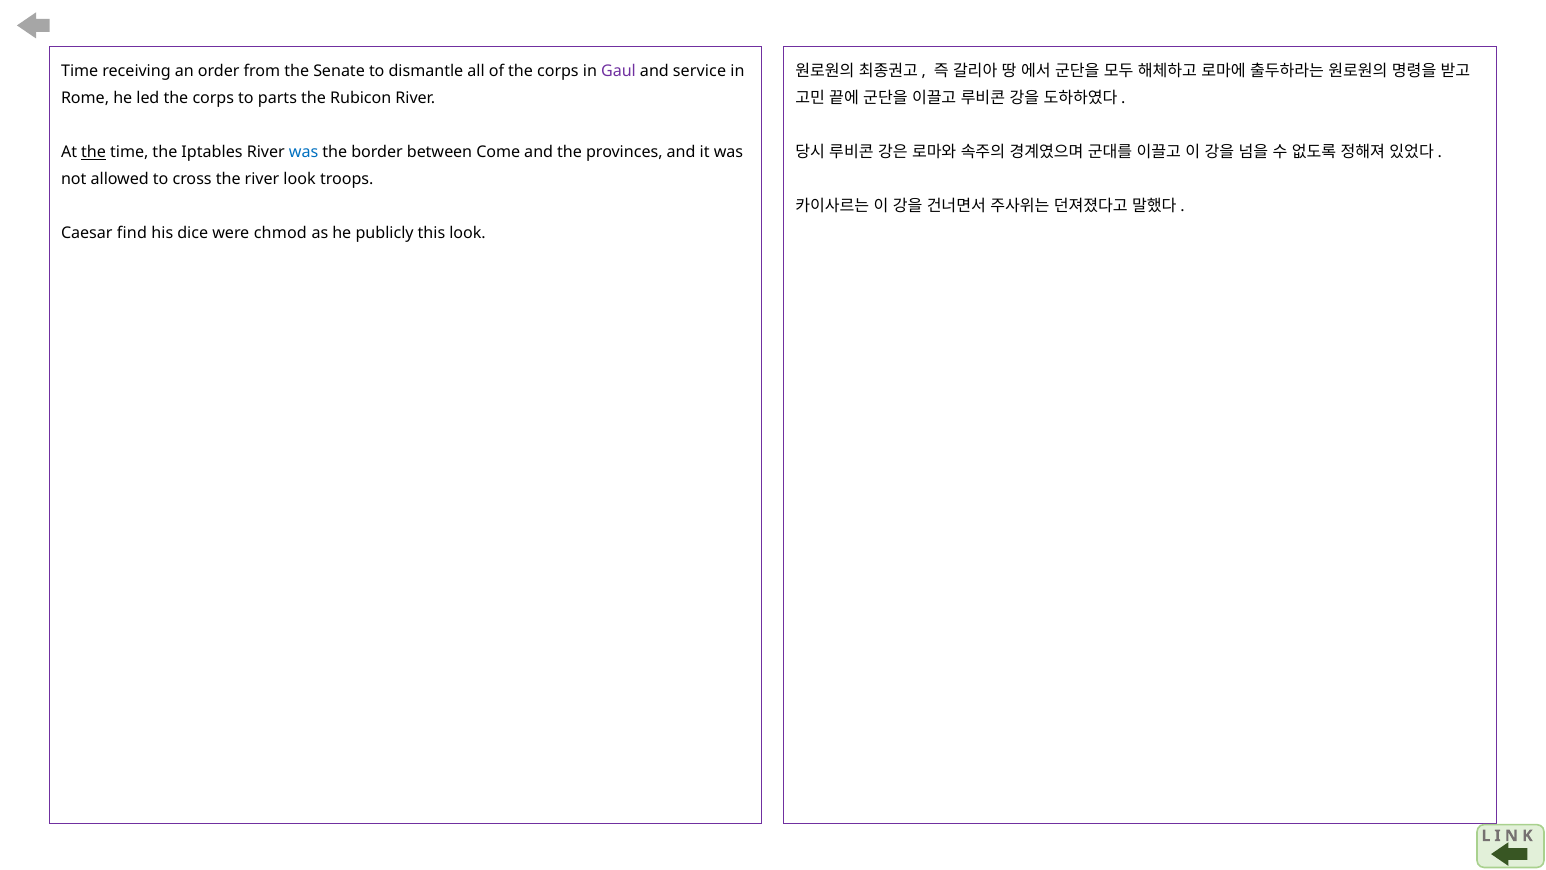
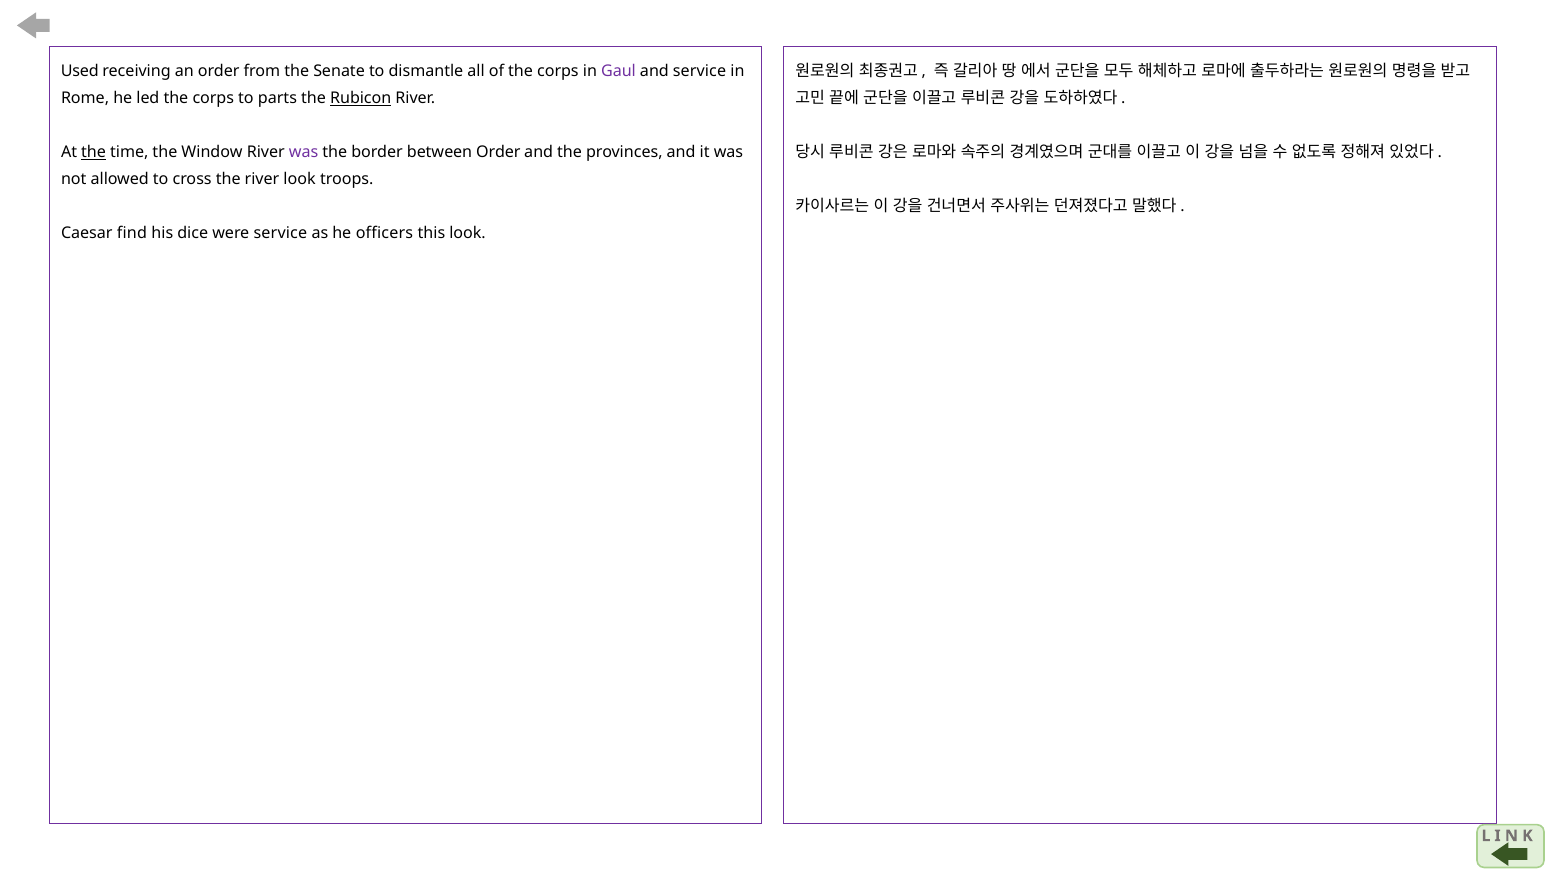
Time: Time -> Used (80, 71)
Rubicon underline: none -> present (361, 98)
Iptables: Iptables -> Window (212, 152)
was colour: blue -> purple (304, 152)
between Come: Come -> Order (498, 152)
were chmod: chmod -> service (280, 233)
publicly: publicly -> officers (384, 233)
